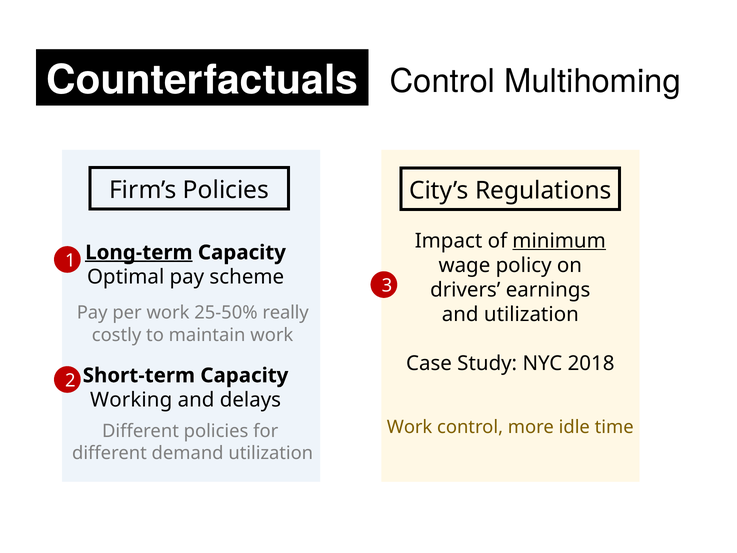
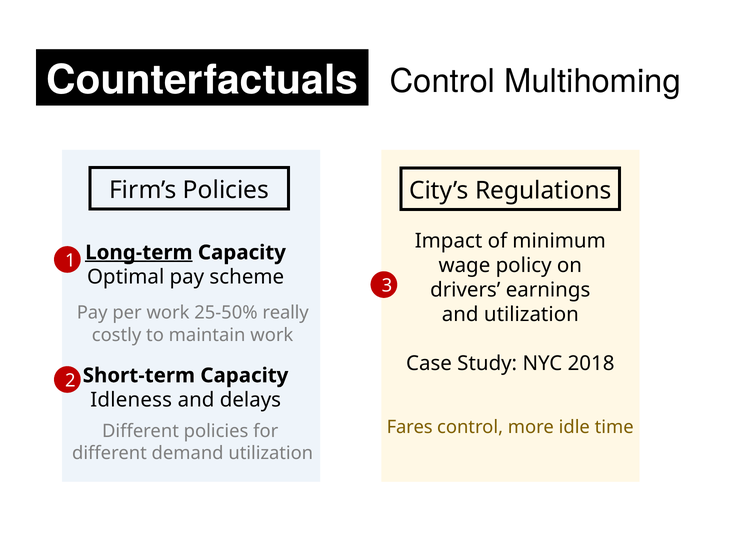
minimum underline: present -> none (559, 241)
Working: Working -> Idleness (131, 400)
Work: Work -> Fares (410, 427)
